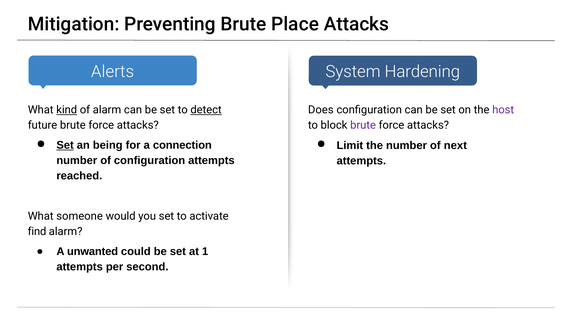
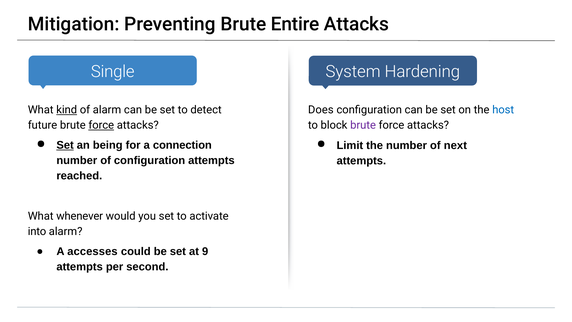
Place: Place -> Entire (295, 24)
Alerts: Alerts -> Single (113, 72)
detect underline: present -> none (206, 110)
host colour: purple -> blue (503, 110)
force underline: none -> present (101, 125)
someone: someone -> whenever (80, 216)
find: find -> into (37, 231)
unwanted: unwanted -> accesses (92, 251)
1: 1 -> 9 (205, 251)
